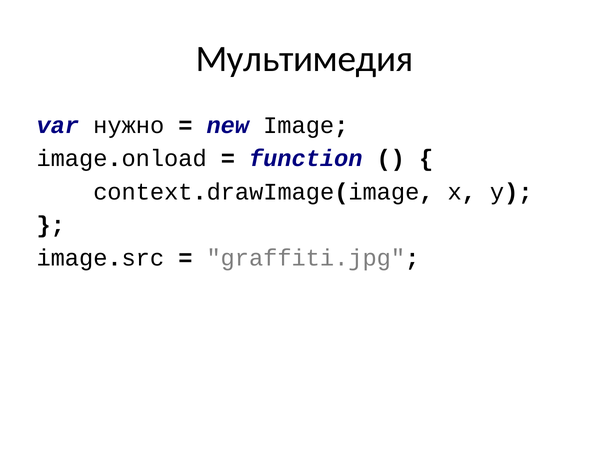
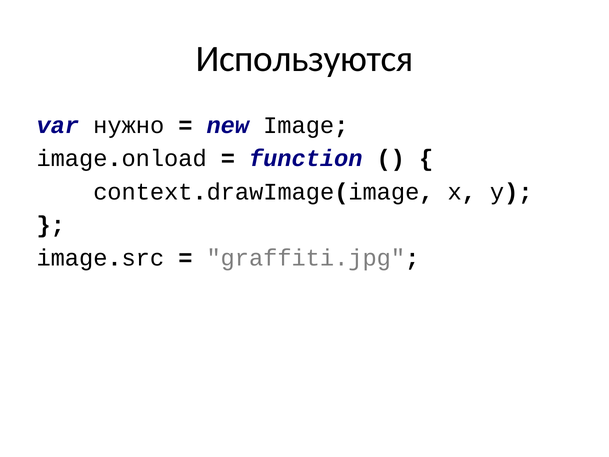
Мультимедия: Мультимедия -> Используются (305, 59)
